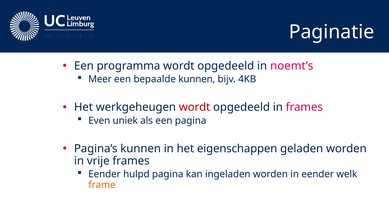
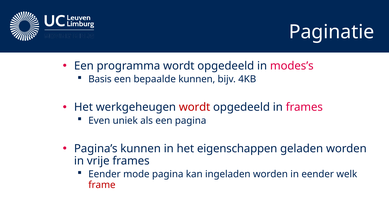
noemt’s: noemt’s -> modes’s (292, 66)
Meer: Meer -> Basis (100, 79)
hulpd: hulpd -> mode (136, 174)
frame colour: orange -> red (102, 185)
